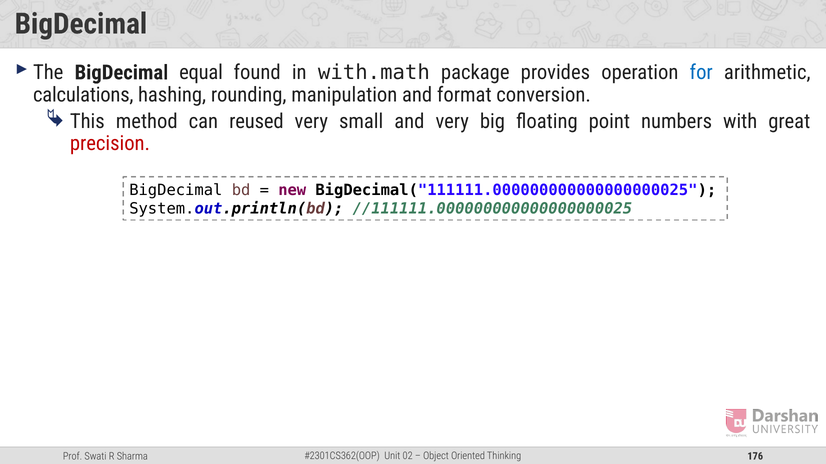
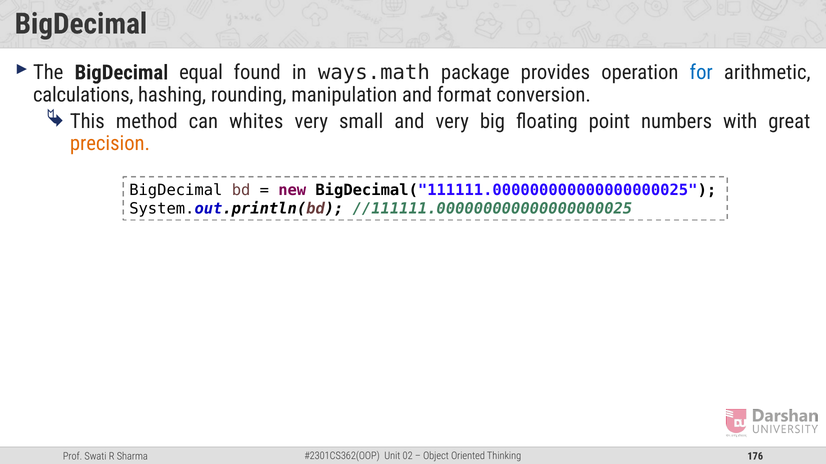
with.math: with.math -> ways.math (374, 73)
reused: reused -> whites (256, 121)
precision colour: red -> orange (110, 144)
